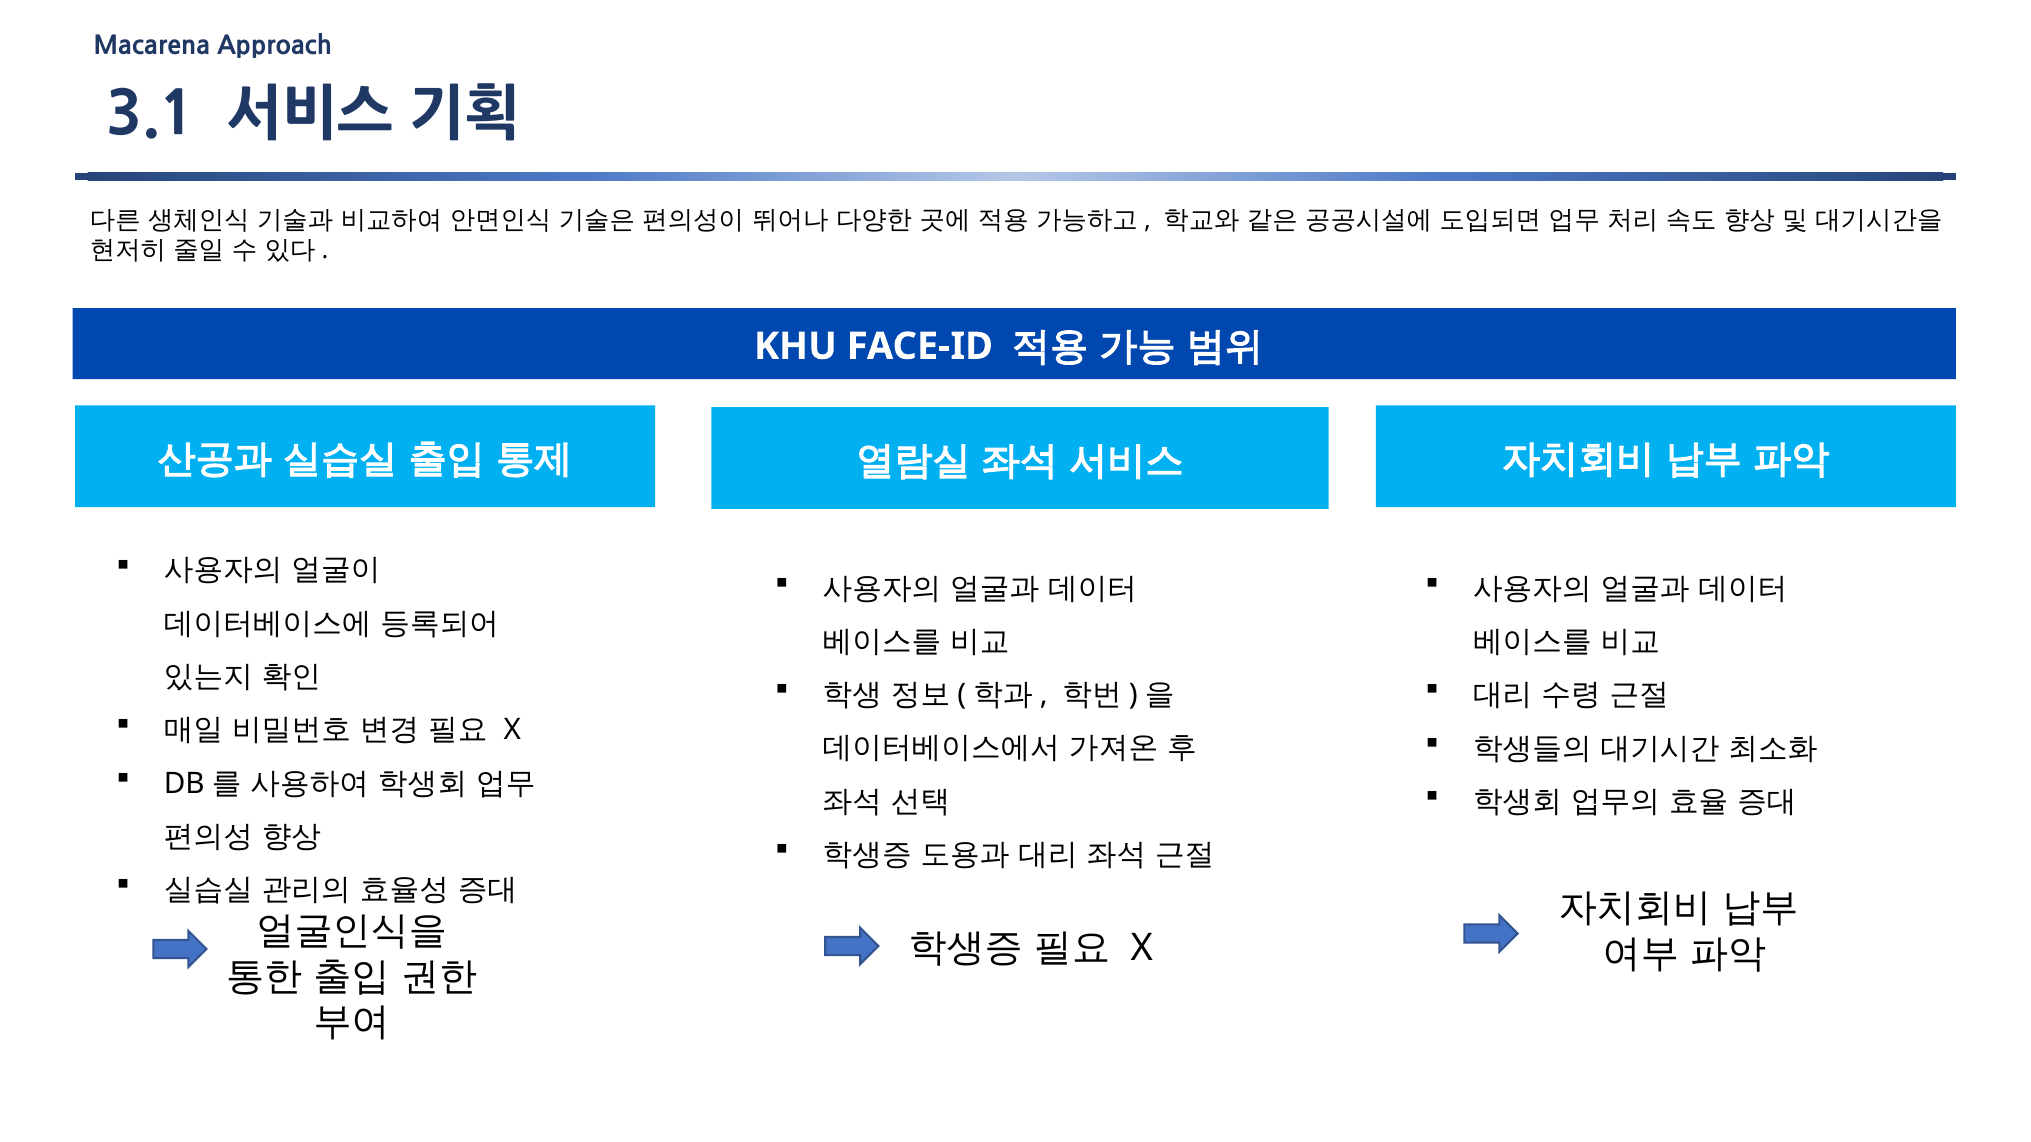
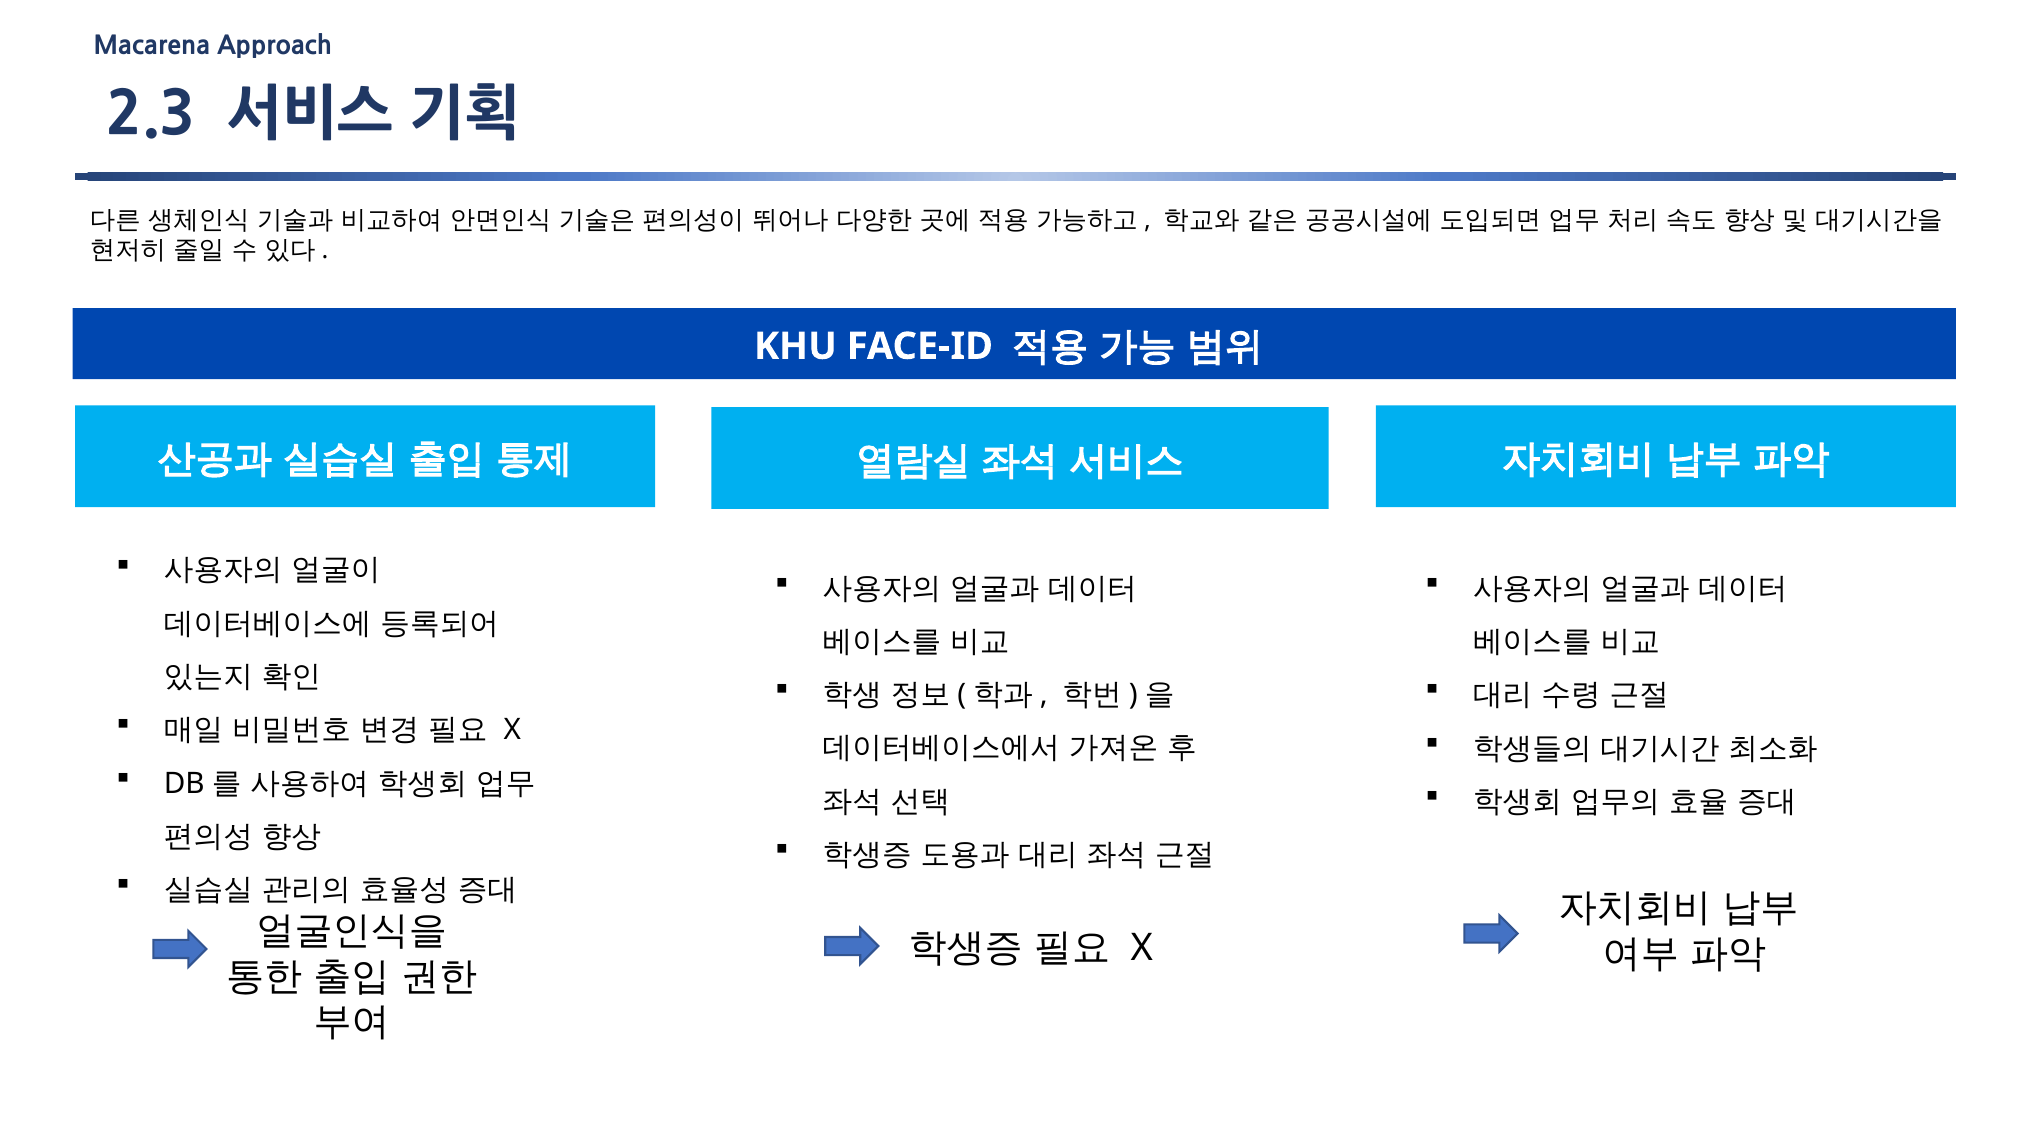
3.1: 3.1 -> 2.3 (151, 115)
